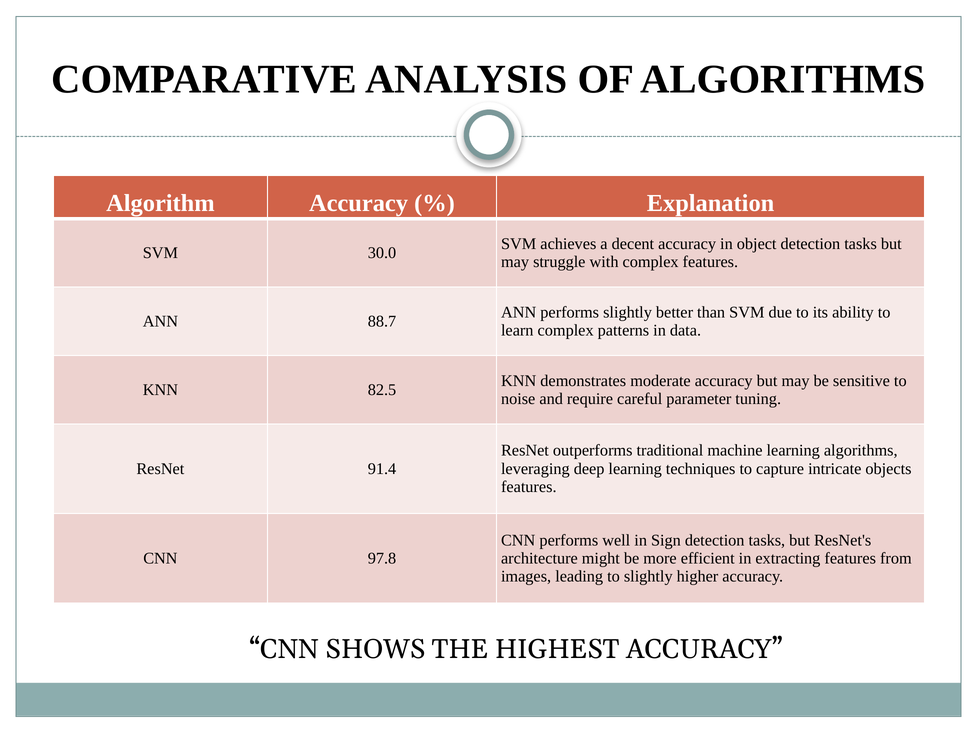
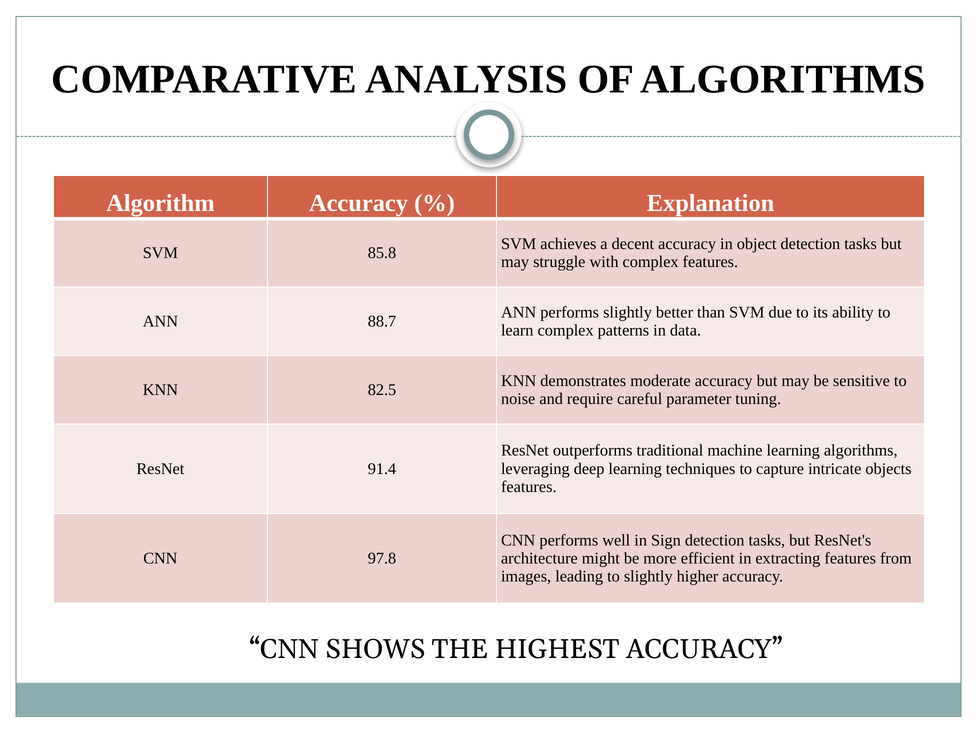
30.0: 30.0 -> 85.8 (382, 253)
